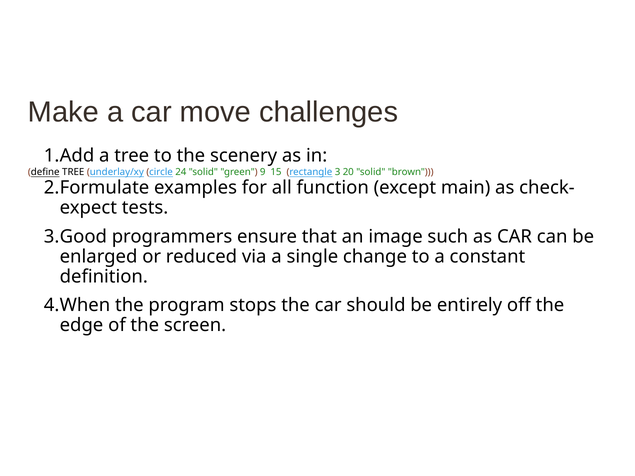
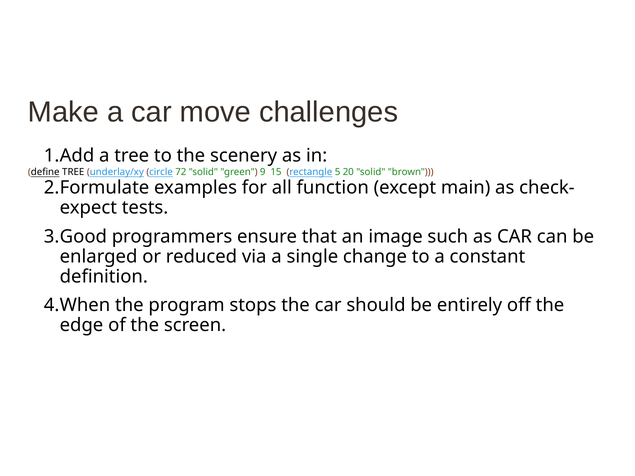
24: 24 -> 72 (181, 172)
3: 3 -> 5 (338, 172)
